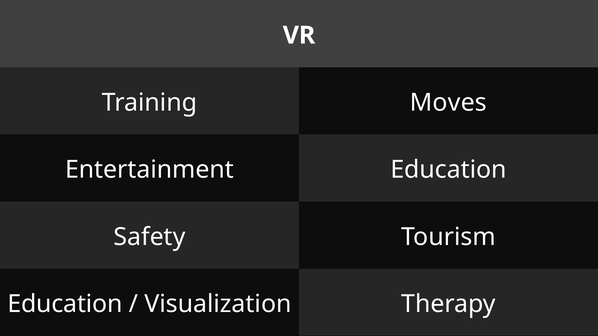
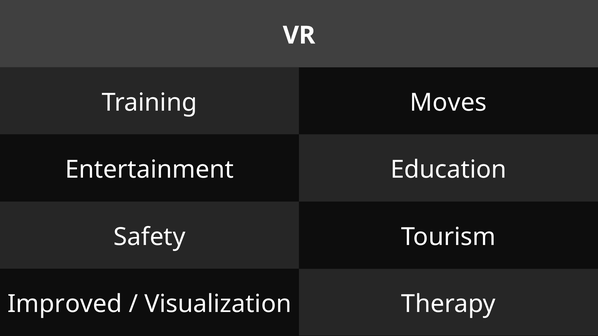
Education: Education -> Improved (65, 304)
